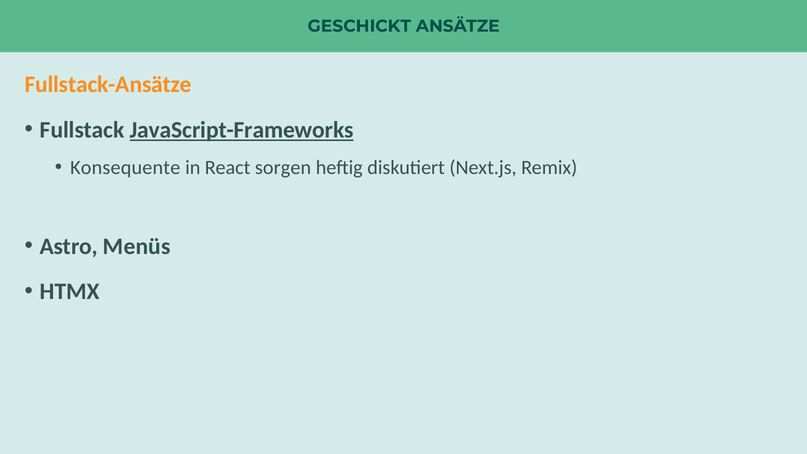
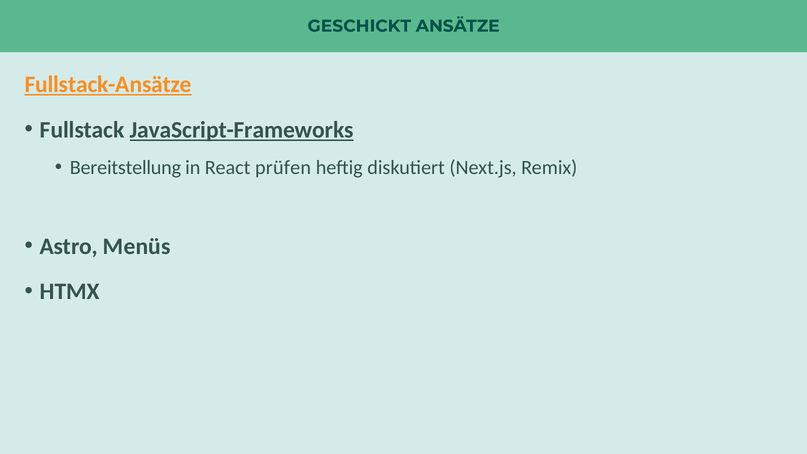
Fullstack-Ansätze underline: none -> present (108, 85)
Konsequente: Konsequente -> Bereitstellung (125, 167)
sorgen: sorgen -> prüfen (283, 167)
